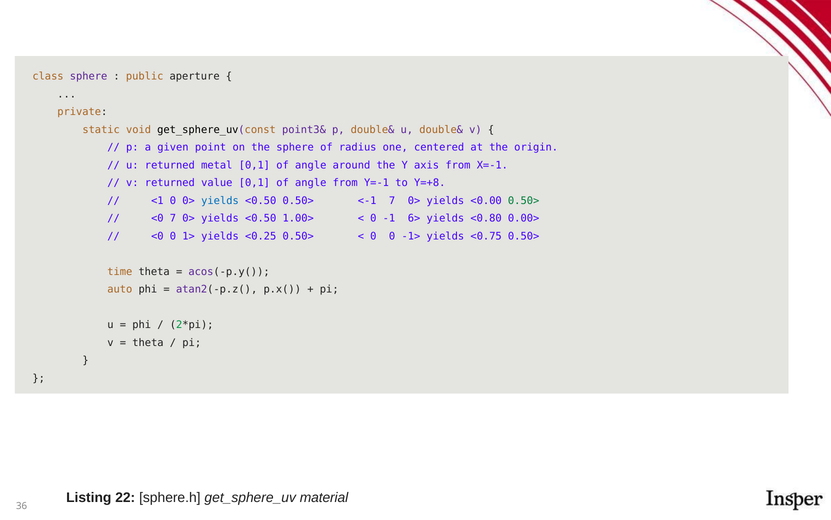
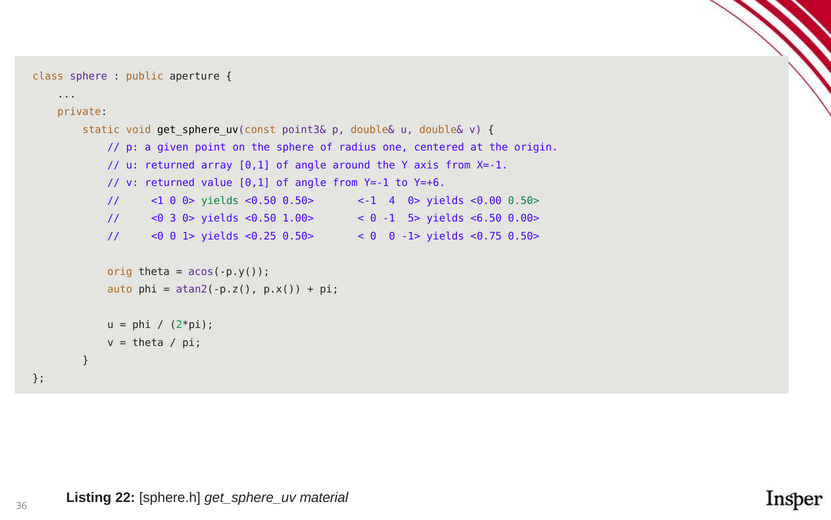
metal: metal -> array (217, 165)
Y=+8: Y=+8 -> Y=+6 (430, 183)
yields colour: blue -> green (220, 200)
<-1 7: 7 -> 4 (392, 200)
<0 7: 7 -> 3 (173, 218)
6>: 6> -> 5> (414, 218)
<0.80: <0.80 -> <6.50 (486, 218)
time: time -> orig (120, 271)
